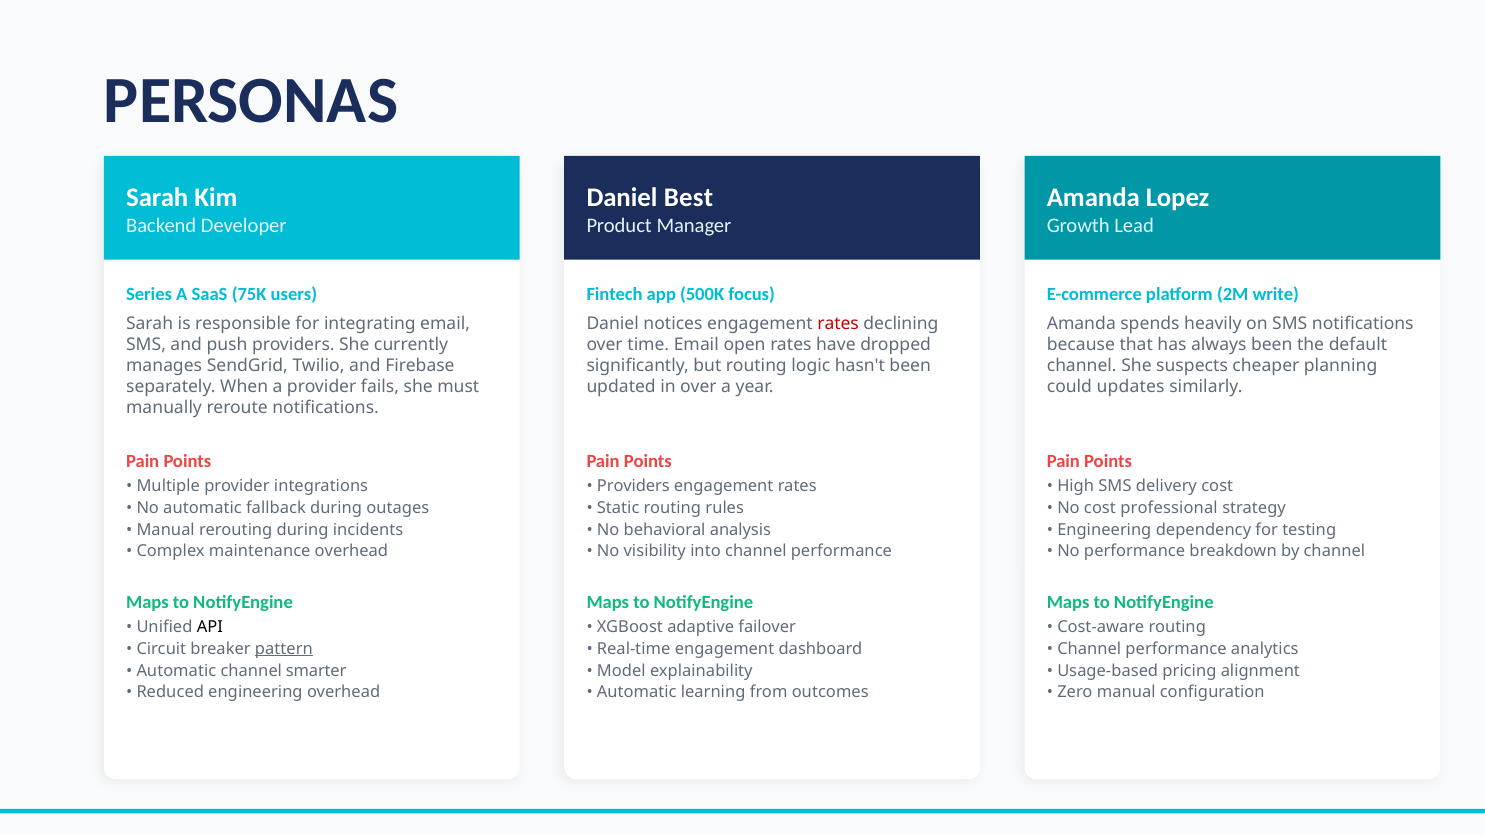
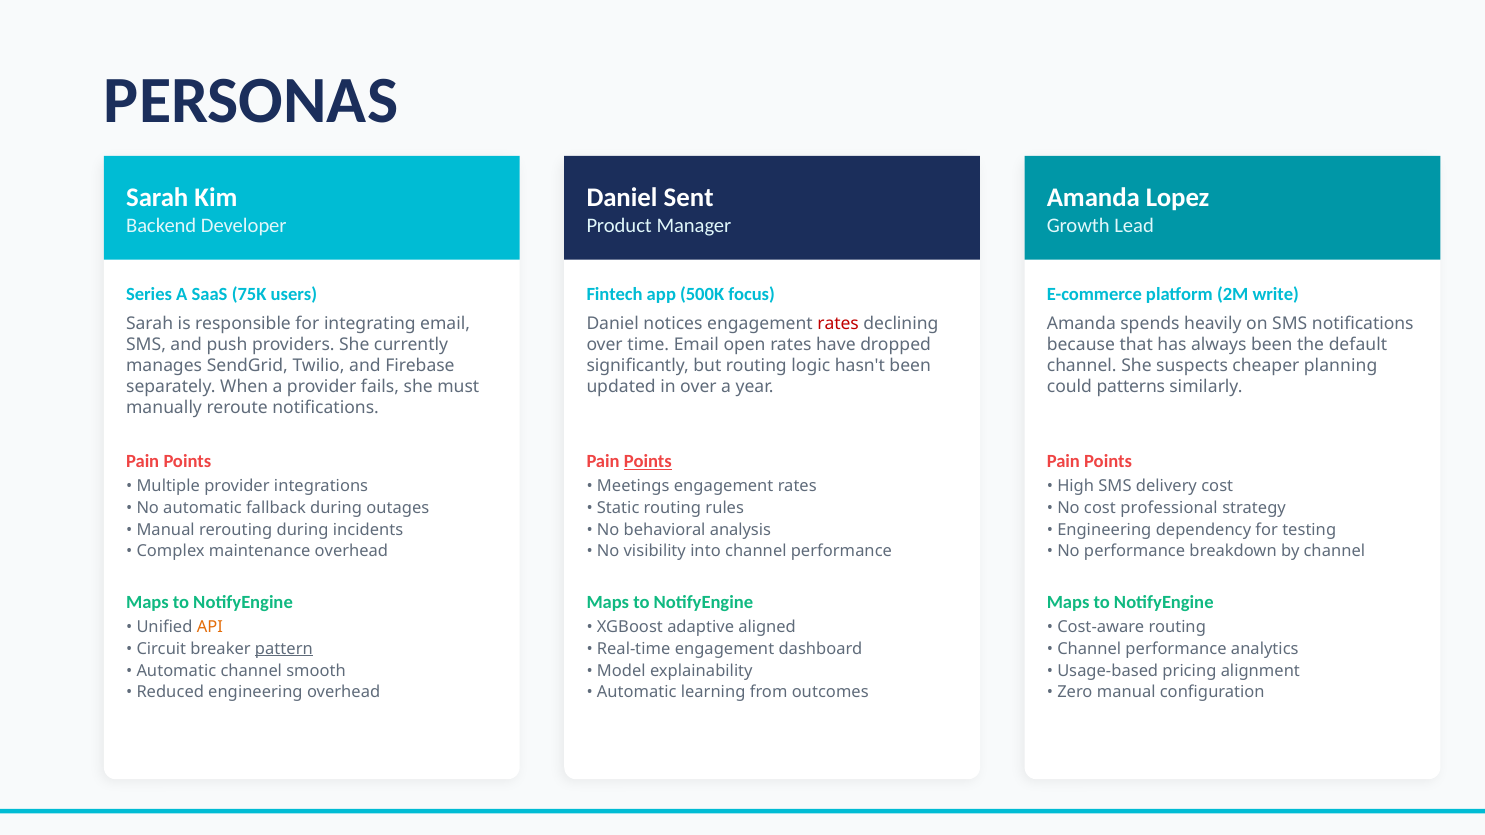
Best: Best -> Sent (689, 197)
updates: updates -> patterns (1131, 387)
Points underline: none -> present (648, 462)
Providers: Providers -> Meetings (633, 486)
API colour: black -> orange (210, 627)
failover: failover -> aligned (767, 627)
smarter: smarter -> smooth (316, 671)
